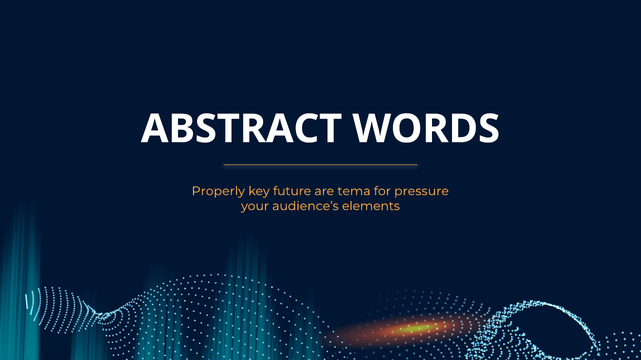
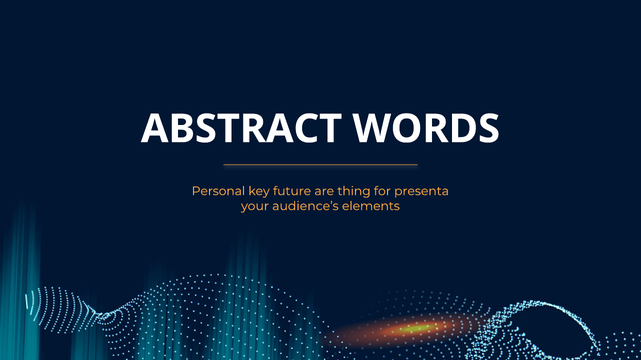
Properly: Properly -> Personal (218, 191)
tema: tema -> thing (354, 191)
pressure: pressure -> presenta (422, 191)
